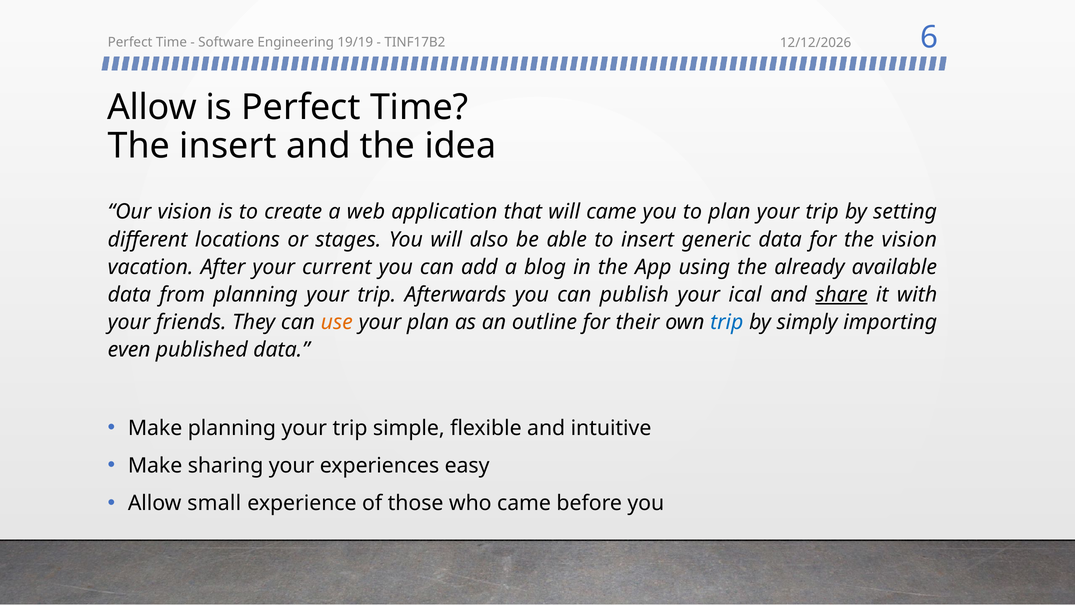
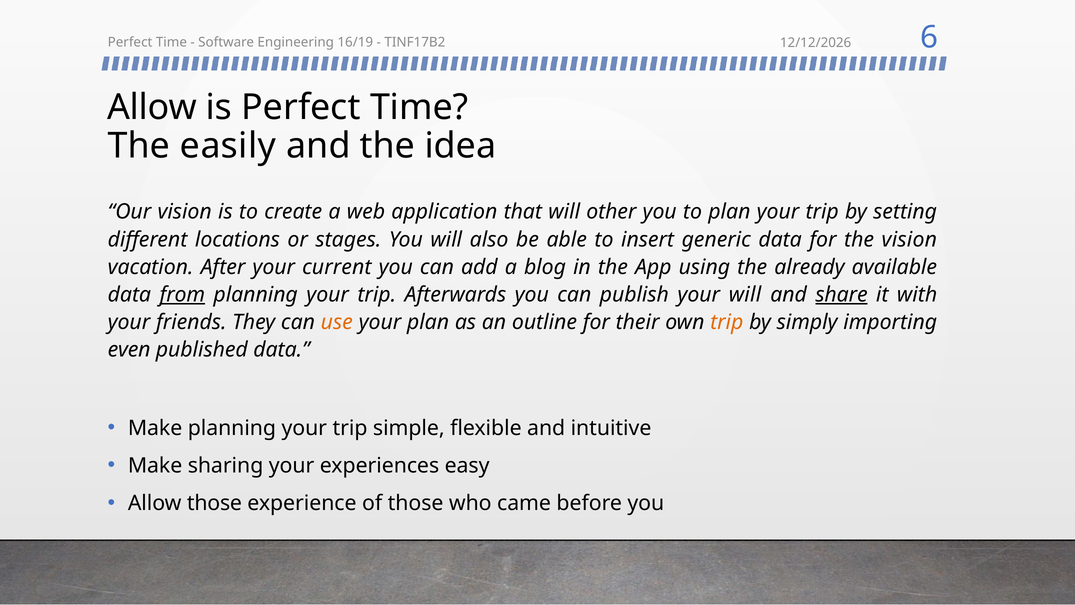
19/19: 19/19 -> 16/19 (355, 43)
The insert: insert -> easily (228, 146)
will came: came -> other (611, 212)
from underline: none -> present (182, 294)
your ical: ical -> will (745, 294)
trip colour: blue -> orange (727, 322)
Allow small: small -> those (214, 503)
